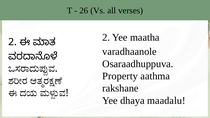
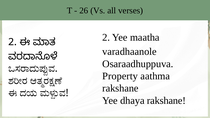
dhaya maadalu: maadalu -> rakshane (166, 101)
